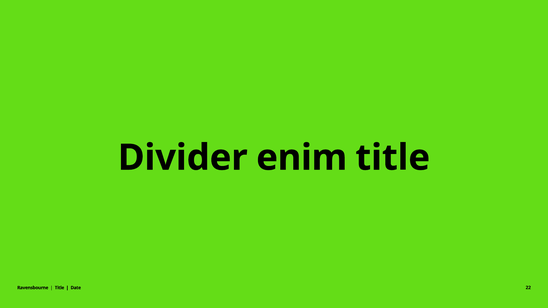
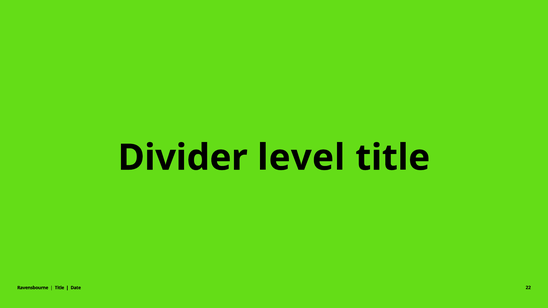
enim: enim -> level (301, 158)
